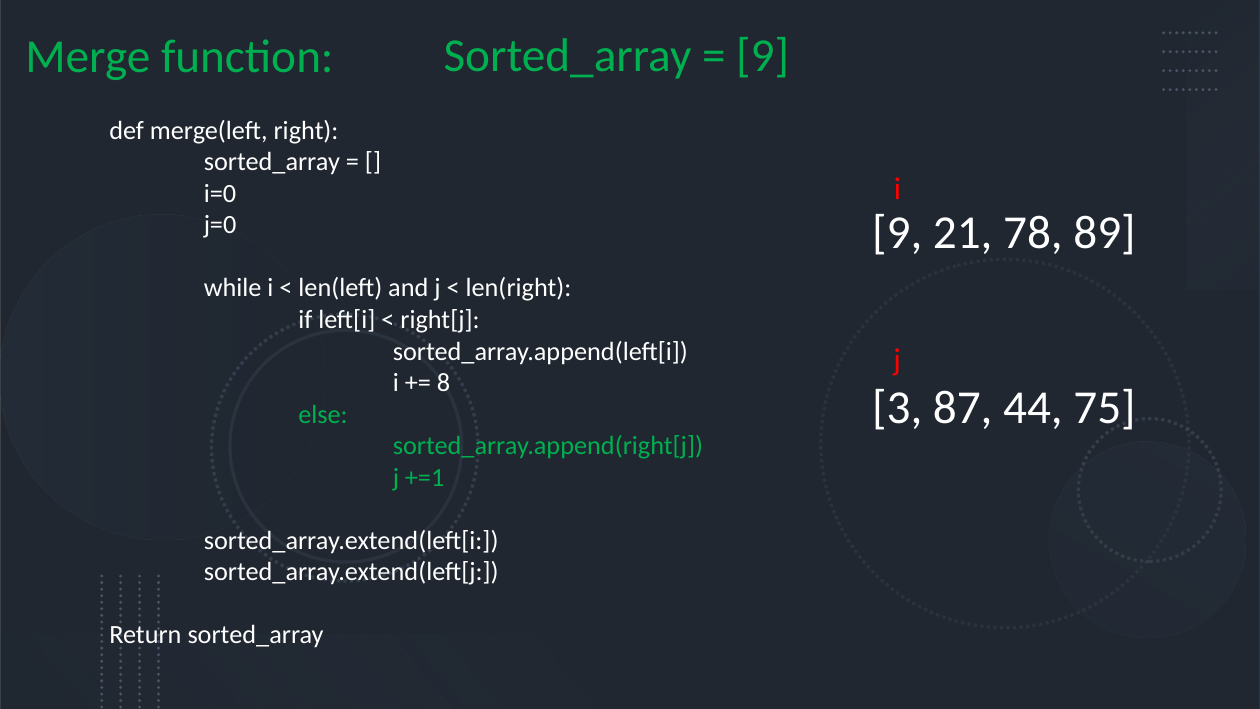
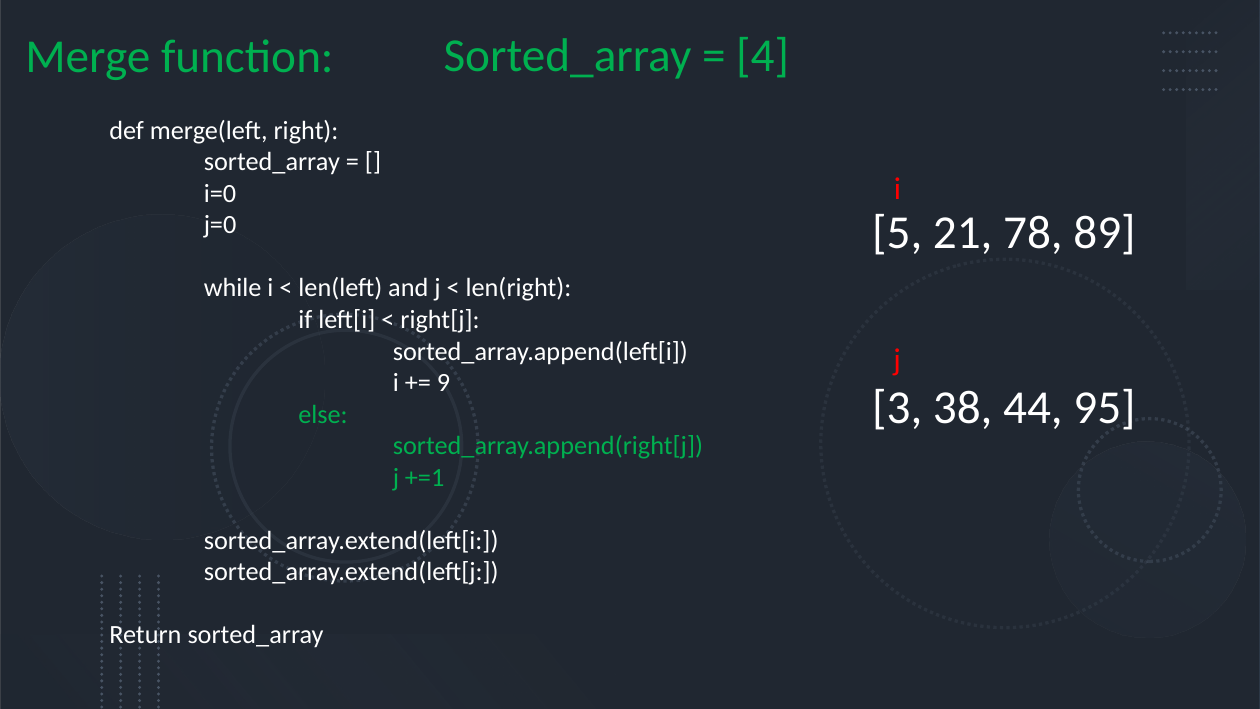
9: 9 -> 4 (763, 56)
9: 9 -> 5 (897, 233)
8: 8 -> 9 (443, 383)
87: 87 -> 38 (963, 407)
75: 75 -> 95 (1105, 407)
